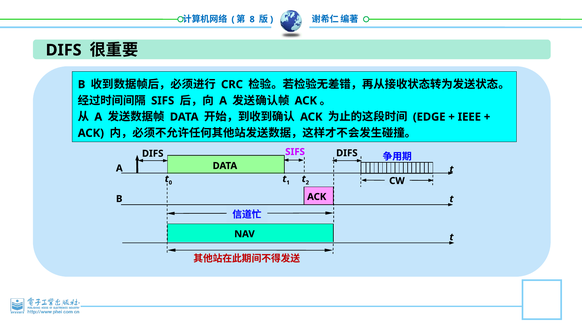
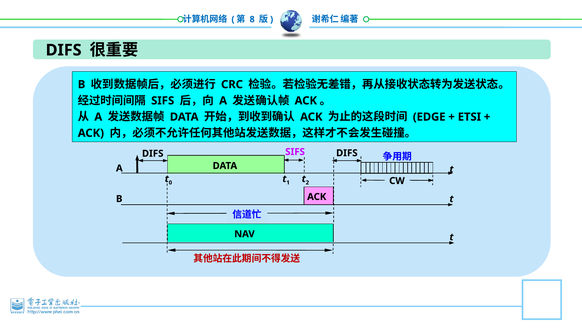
IEEE: IEEE -> ETSI (469, 117)
